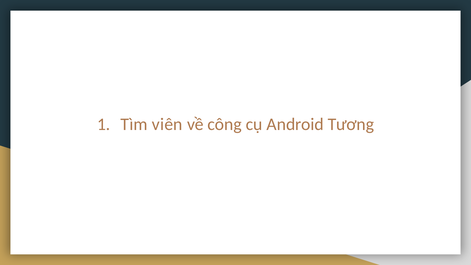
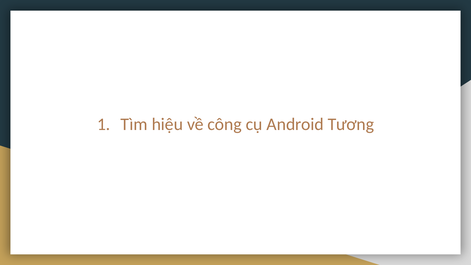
viên: viên -> hiệu (167, 124)
